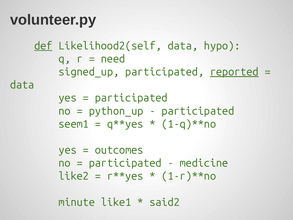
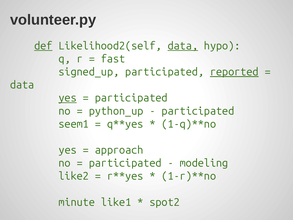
data underline: none -> present (183, 46)
need: need -> fast (113, 59)
yes underline: none -> present (68, 98)
outcomes: outcomes -> approach (119, 150)
medicine: medicine -> modeling (204, 163)
said2: said2 -> spot2 (165, 202)
